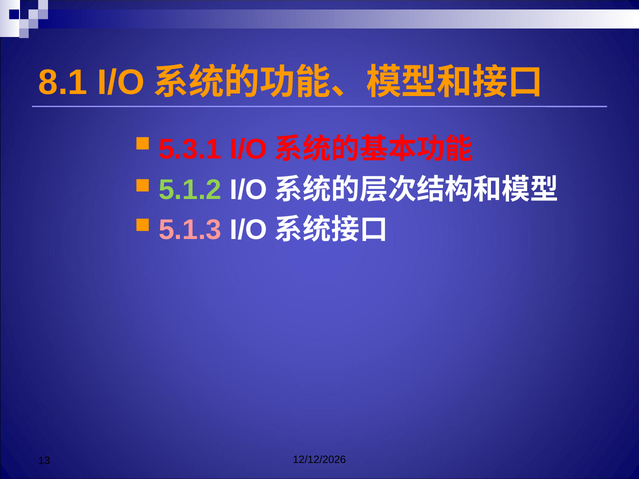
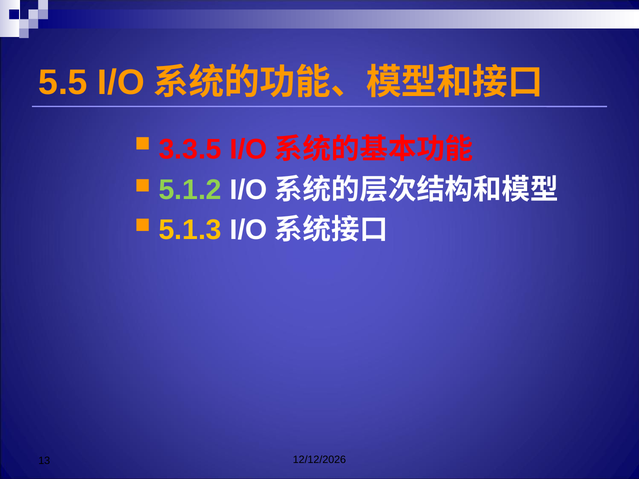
8.1: 8.1 -> 5.5 (63, 82)
5.3.1: 5.3.1 -> 3.3.5 (190, 150)
5.1.3 colour: pink -> yellow (190, 230)
